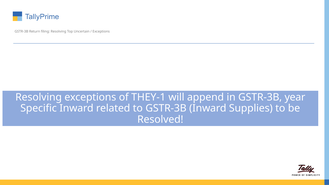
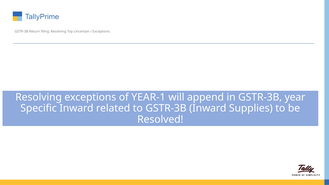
THEY-1: THEY-1 -> YEAR-1 (148, 97)
